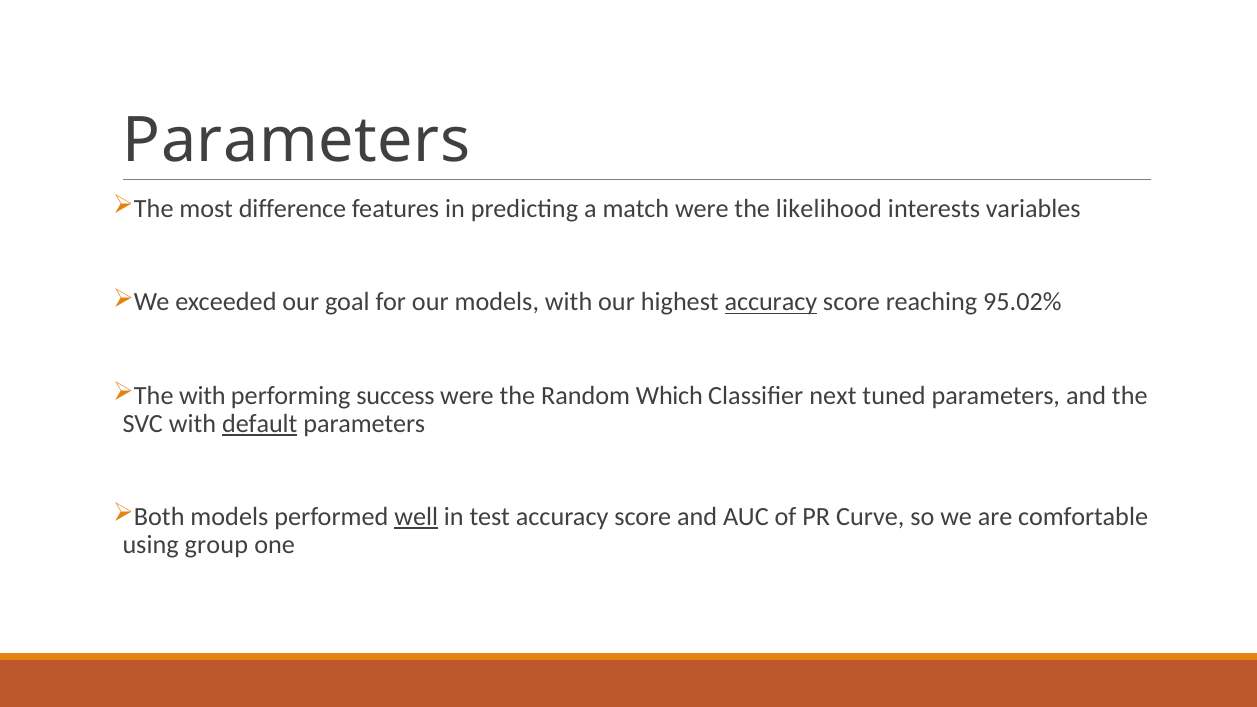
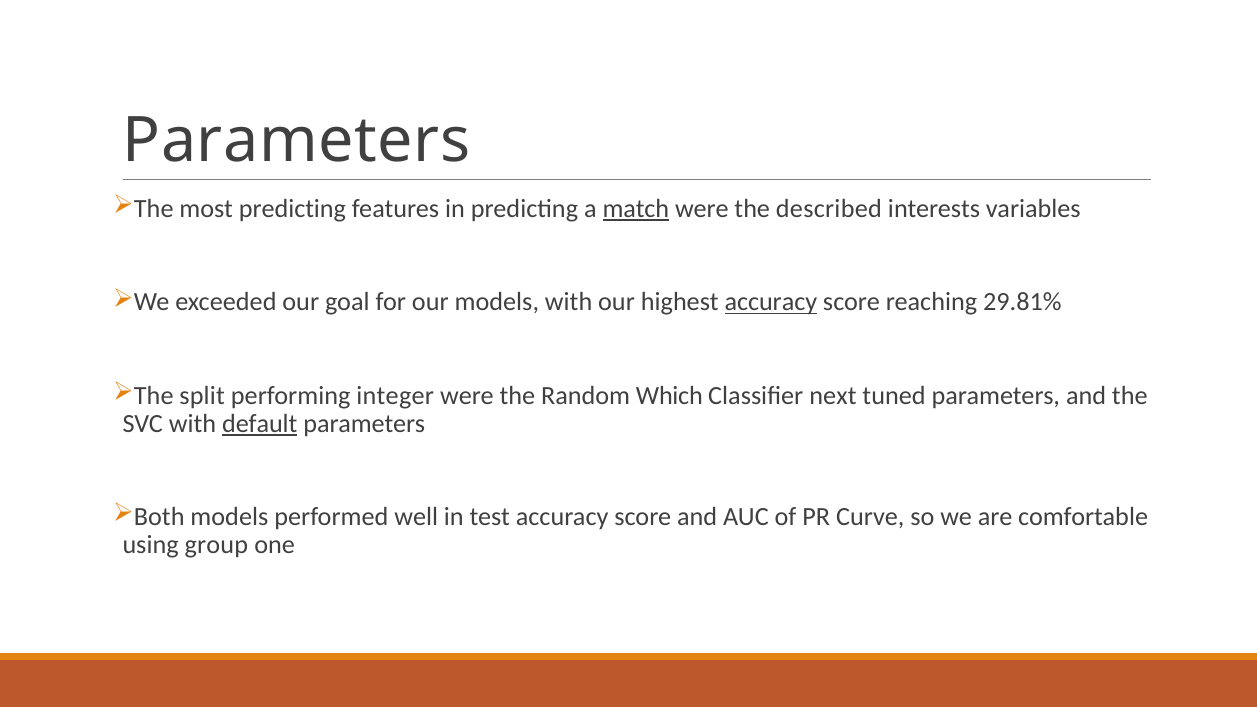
most difference: difference -> predicting (292, 209)
match underline: none -> present (636, 209)
likelihood: likelihood -> described (829, 209)
95.02%: 95.02% -> 29.81% (1022, 302)
The with: with -> split (202, 395)
success: success -> integer (395, 395)
well underline: present -> none (416, 517)
